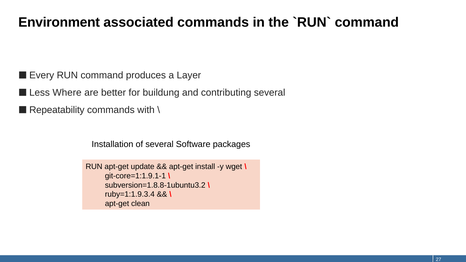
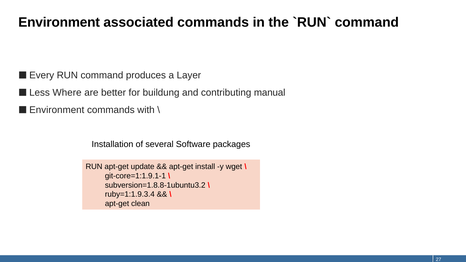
contributing several: several -> manual (270, 93)
Repeatability: Repeatability -> Environment (57, 110)
